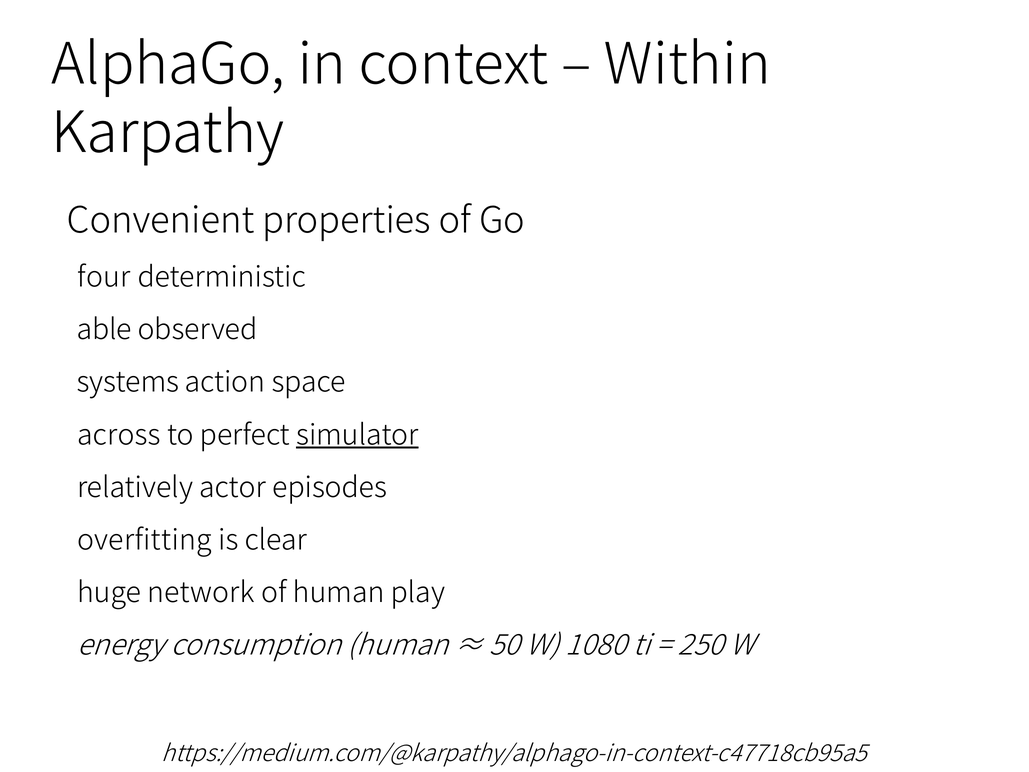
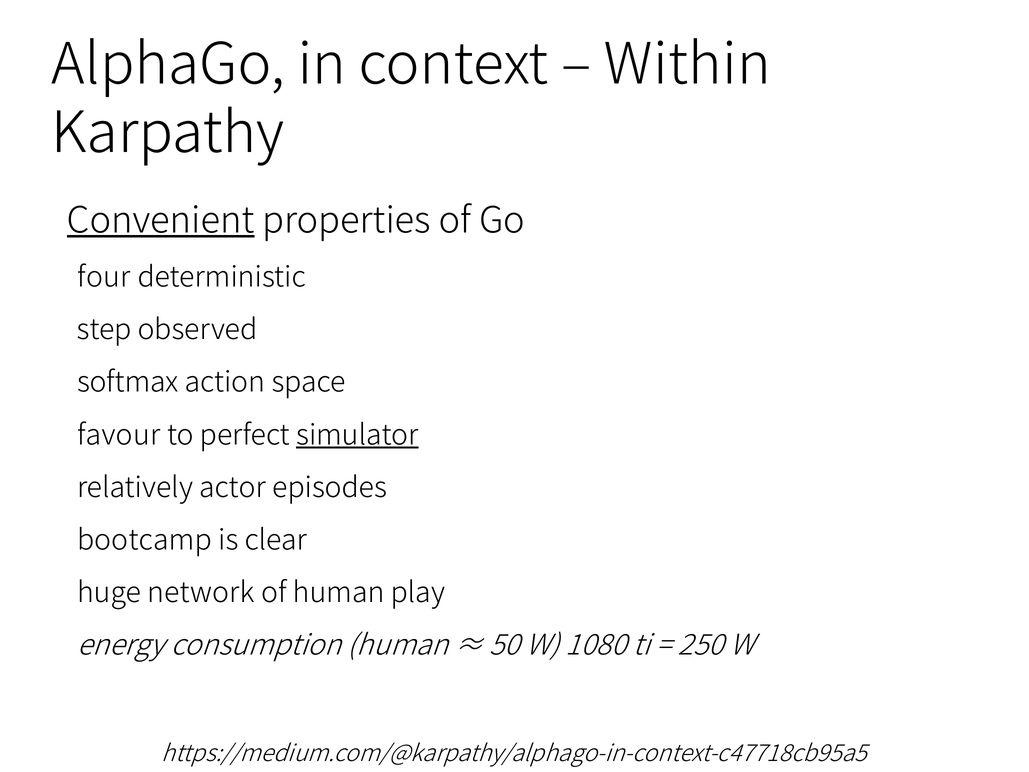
Convenient underline: none -> present (161, 220)
able: able -> step (104, 330)
systems: systems -> softmax (128, 382)
across: across -> favour (119, 435)
overfitting: overfitting -> bootcamp (145, 540)
